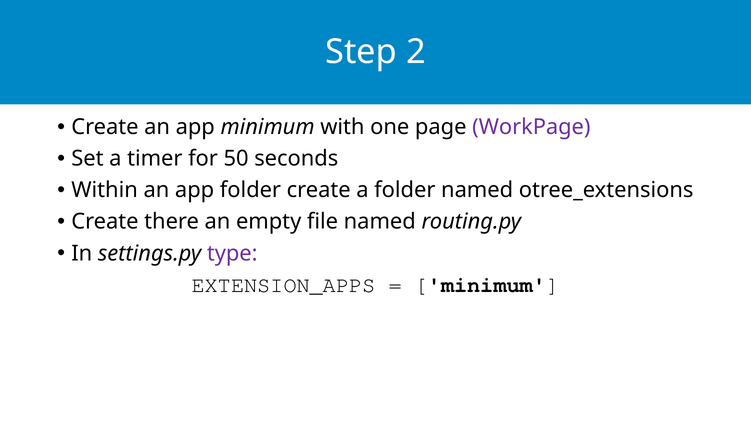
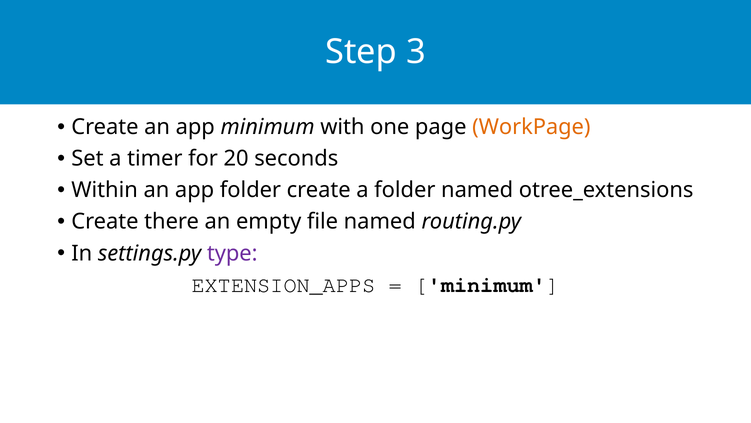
2: 2 -> 3 (416, 52)
WorkPage colour: purple -> orange (531, 127)
50: 50 -> 20 (236, 158)
